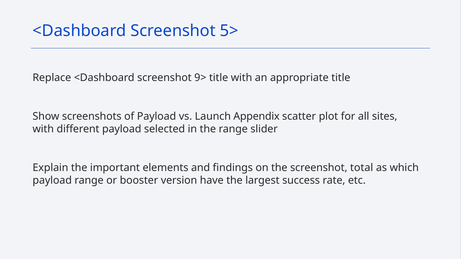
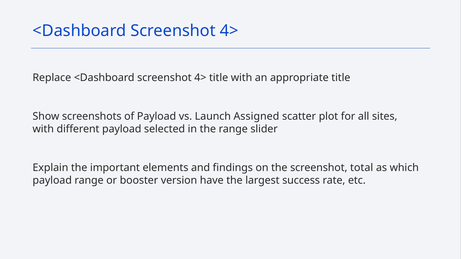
5>: 5> -> 4> (229, 31)
Replace <Dashboard screenshot 9>: 9> -> 4> (200, 78)
Appendix: Appendix -> Assigned (256, 117)
